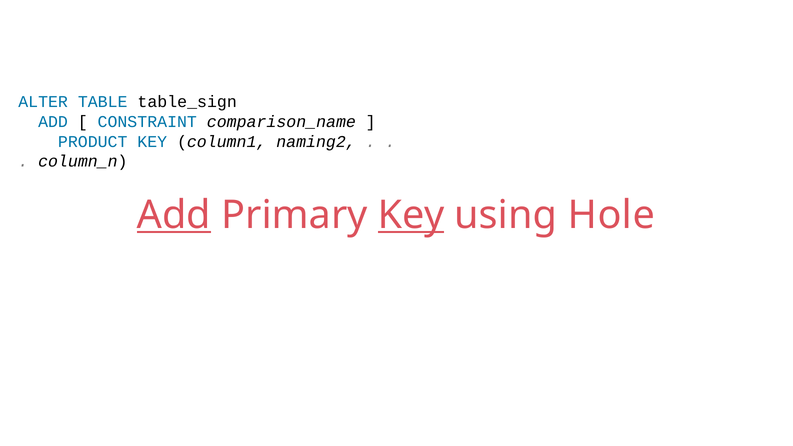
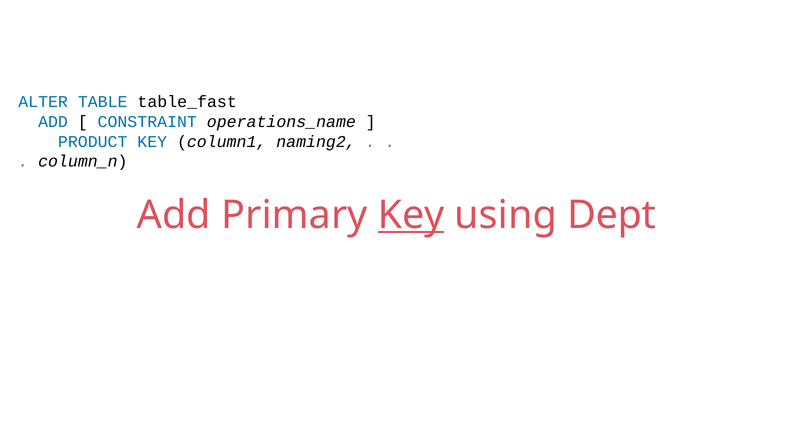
table_sign: table_sign -> table_fast (187, 102)
comparison_name: comparison_name -> operations_name (281, 122)
Add underline: present -> none (174, 215)
Hole: Hole -> Dept (612, 215)
